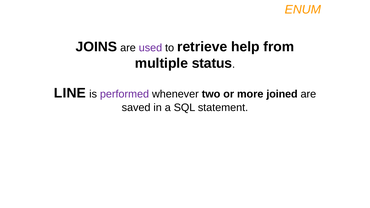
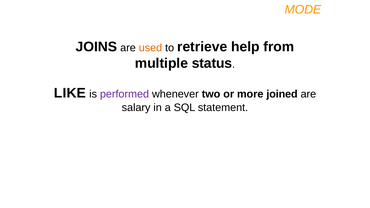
ENUM: ENUM -> MODE (303, 10)
used colour: purple -> orange (150, 48)
LINE: LINE -> LIKE (70, 93)
saved: saved -> salary (136, 108)
